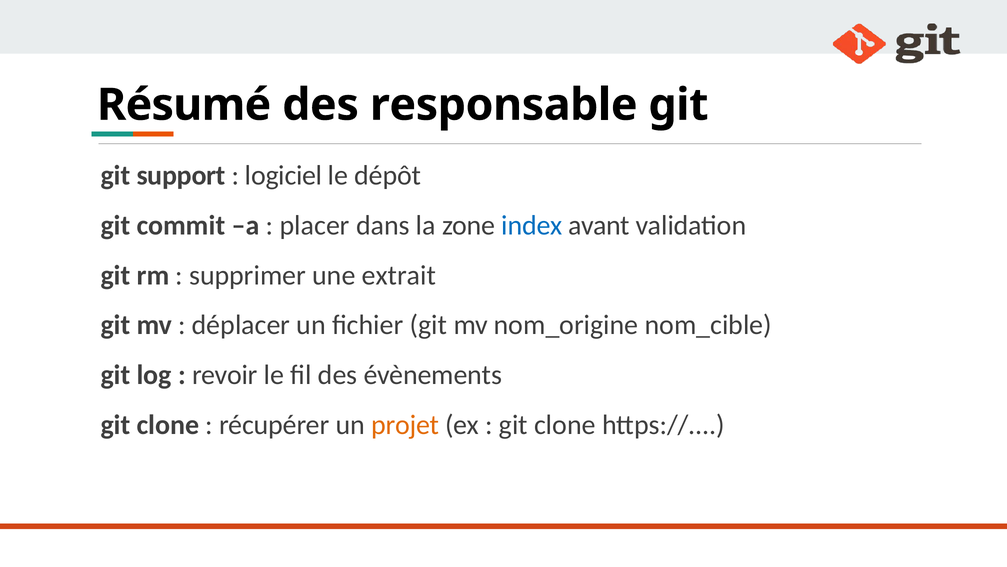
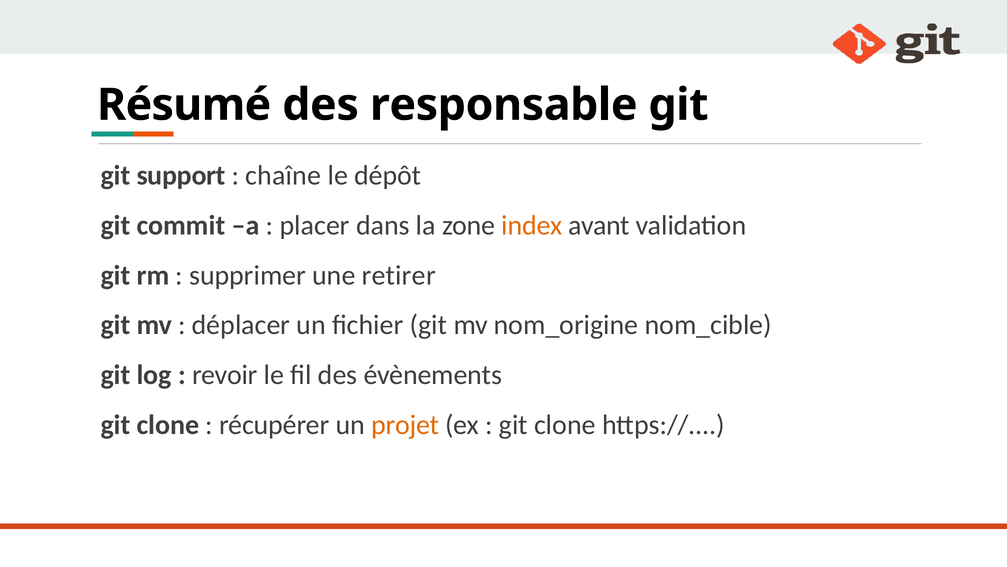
logiciel: logiciel -> chaîne (283, 176)
index colour: blue -> orange (532, 225)
extrait: extrait -> retirer (399, 275)
